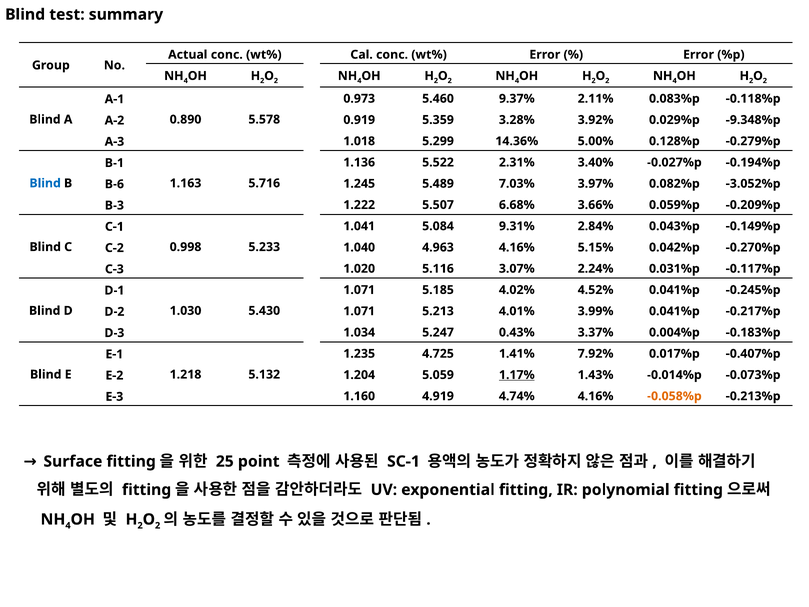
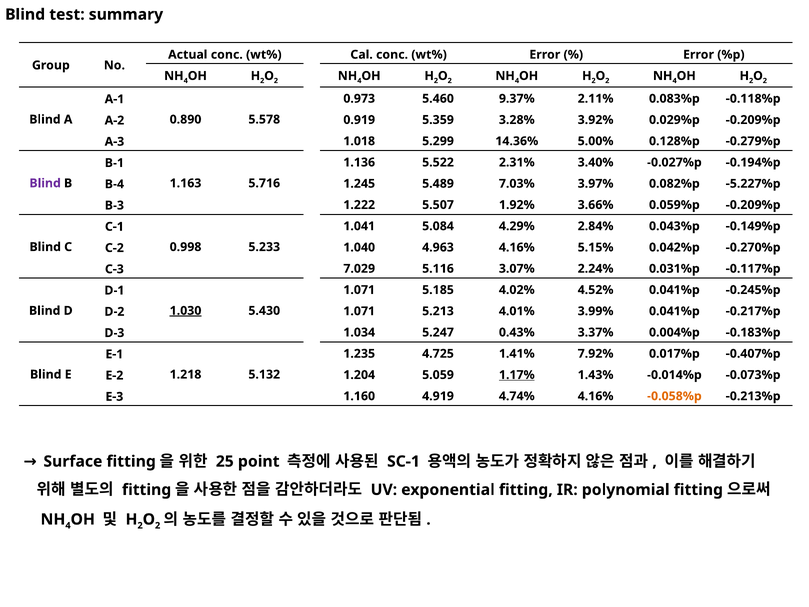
0.029%p -9.348%p: -9.348%p -> -0.209%p (753, 120)
Blind colour: blue -> purple (45, 183)
B-6: B-6 -> B-4 (114, 184)
-3.052%p: -3.052%p -> -5.227%p (753, 184)
6.68%: 6.68% -> 1.92% (517, 205)
9.31%: 9.31% -> 4.29% (517, 226)
1.020: 1.020 -> 7.029 (359, 269)
1.030 underline: none -> present (186, 311)
